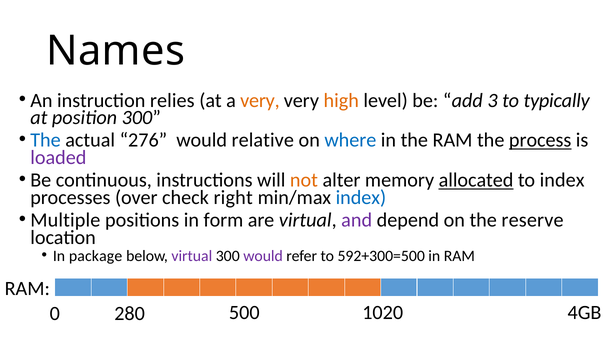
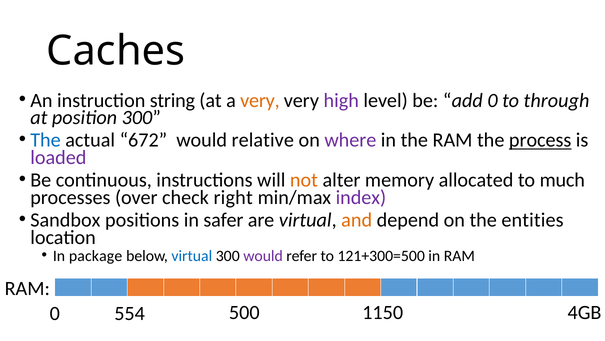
Names: Names -> Caches (116, 51)
relies: relies -> string (172, 100)
high colour: orange -> purple (341, 100)
add 3: 3 -> 0 (493, 100)
typically: typically -> through (557, 100)
276: 276 -> 672 (143, 140)
where colour: blue -> purple (350, 140)
allocated underline: present -> none (476, 180)
to index: index -> much (562, 180)
index colour: blue -> purple (361, 197)
Multiple: Multiple -> Sandbox (65, 220)
form: form -> safer (223, 220)
and colour: purple -> orange (357, 220)
reserve: reserve -> entities (533, 220)
virtual colour: purple -> blue (192, 256)
592+300=500: 592+300=500 -> 121+300=500 (381, 256)
1020: 1020 -> 1150 (383, 312)
280: 280 -> 554 (130, 313)
